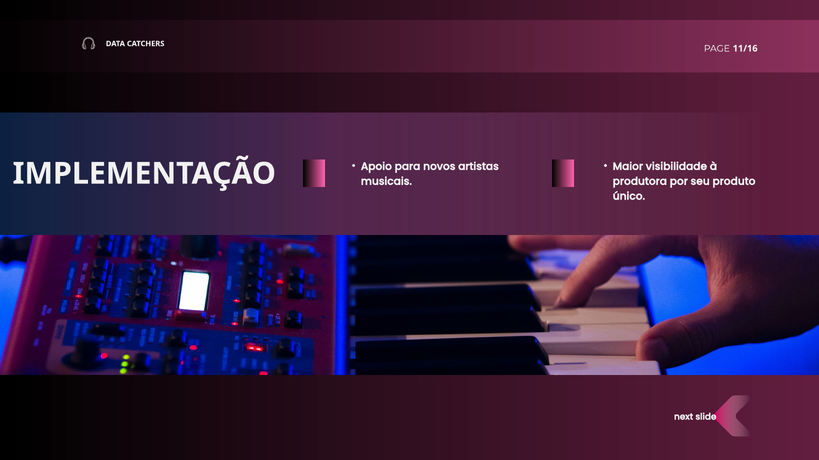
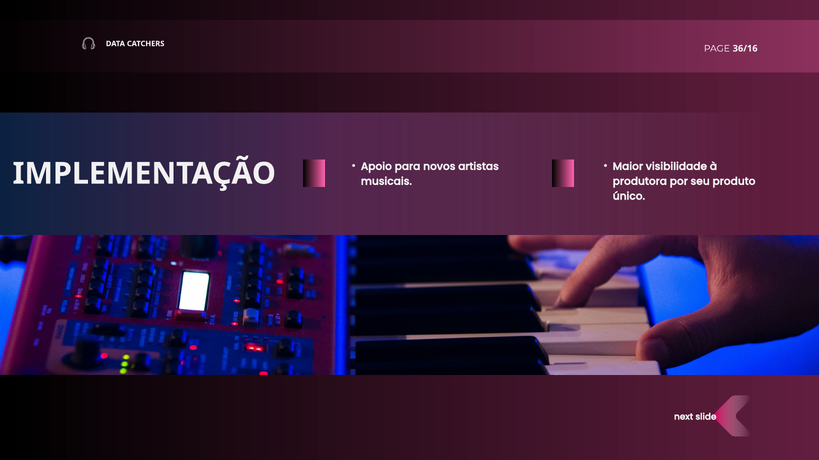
11/16: 11/16 -> 36/16 (745, 49)
